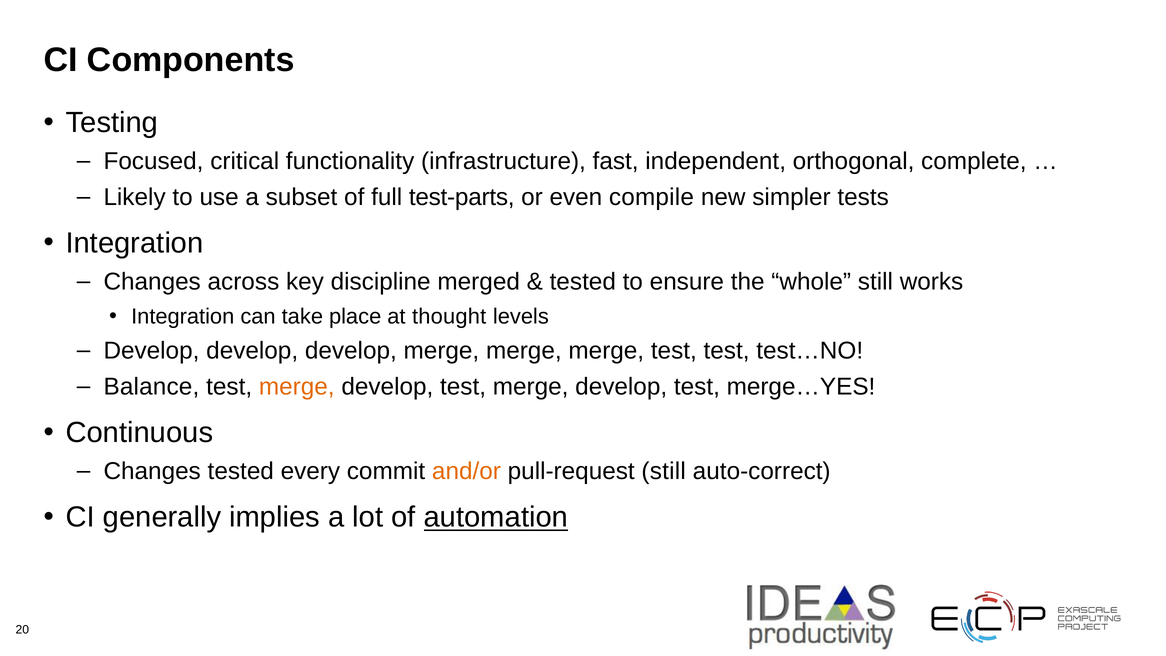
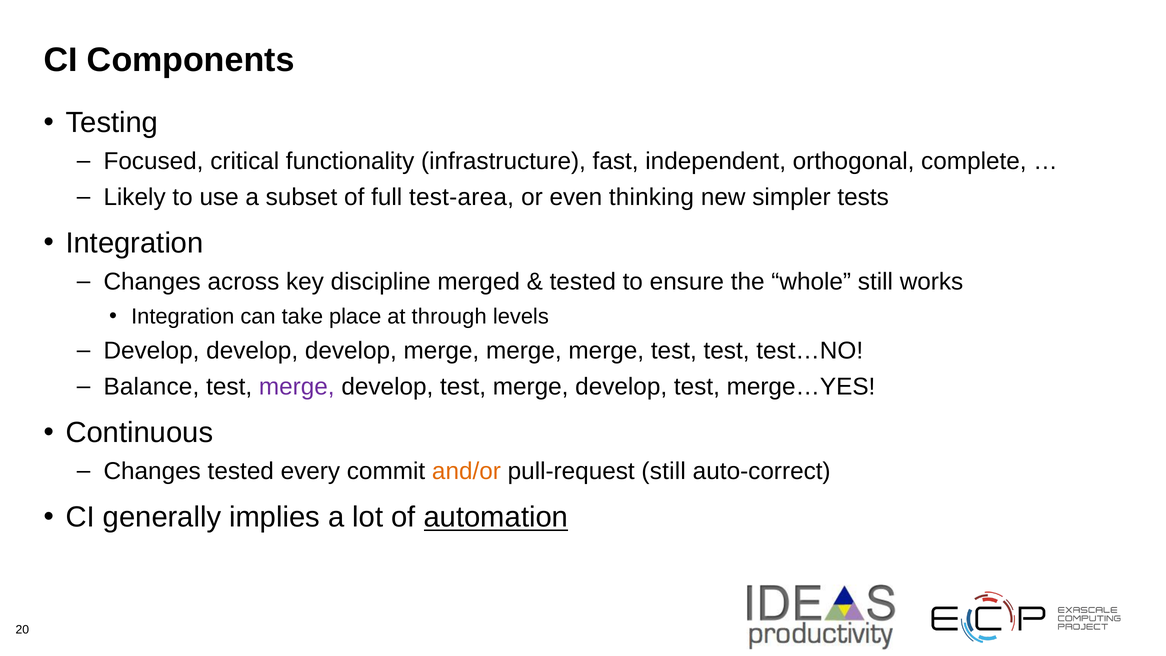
test-parts: test-parts -> test-area (462, 197)
compile: compile -> thinking (651, 197)
thought: thought -> through (449, 316)
merge colour: orange -> purple (297, 387)
